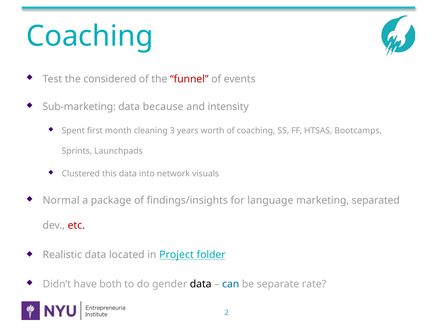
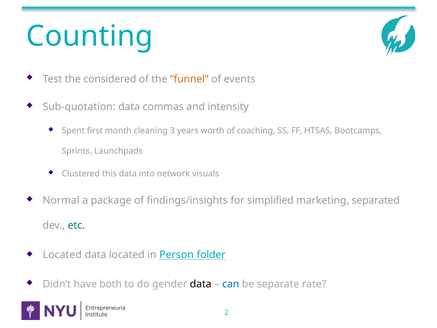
Coaching: Coaching -> Counting (90, 36)
funnel colour: red -> orange (189, 79)
Sub-marketing: Sub-marketing -> Sub-quotation (79, 107)
because: because -> commas (163, 107)
language: language -> simplified (270, 200)
etc colour: red -> green (76, 225)
Realistic: Realistic -> Located (62, 255)
Project: Project -> Person (177, 255)
